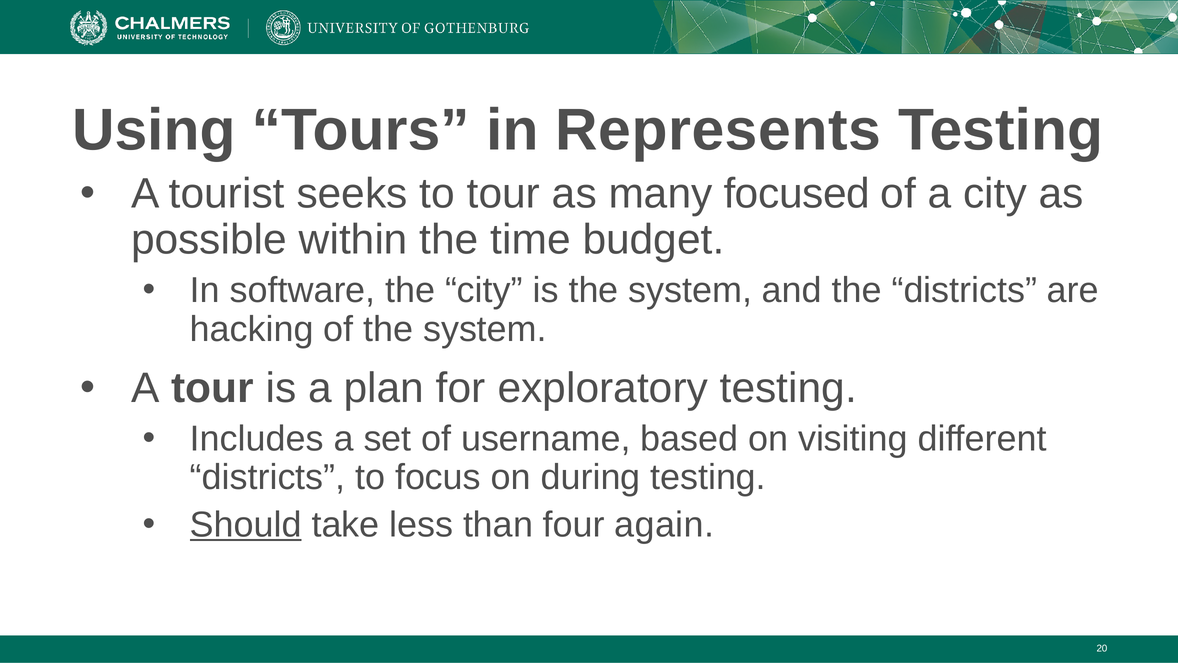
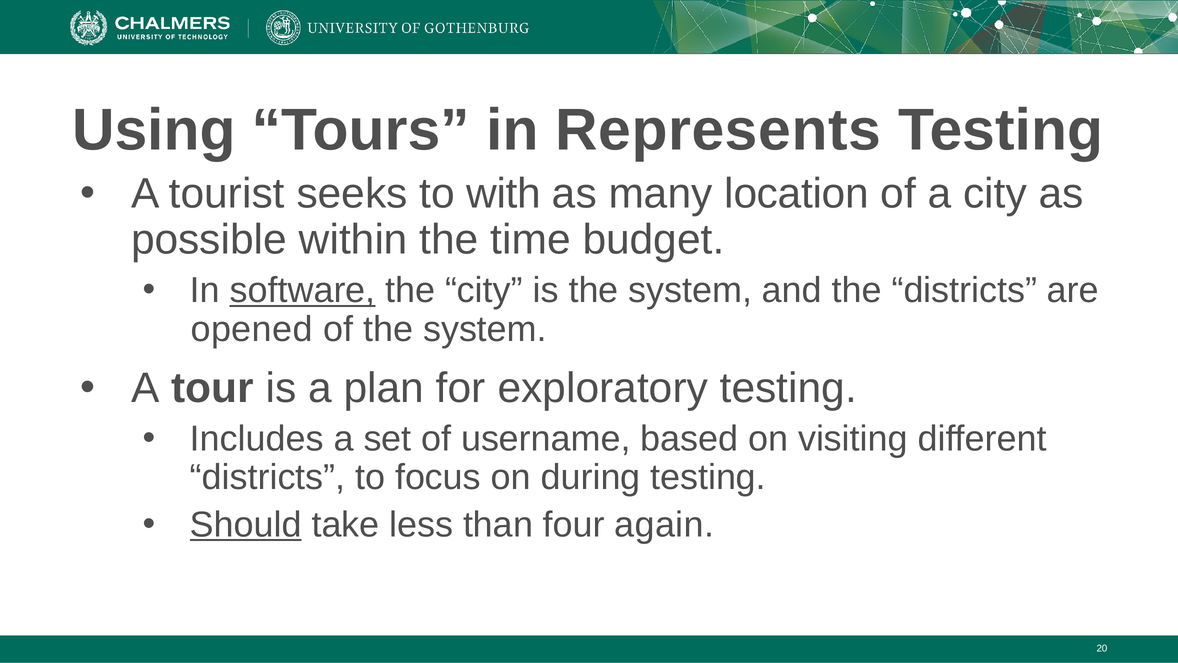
to tour: tour -> with (504, 194)
focused: focused -> location (797, 194)
software underline: none -> present (303, 290)
hacking: hacking -> opened (252, 329)
